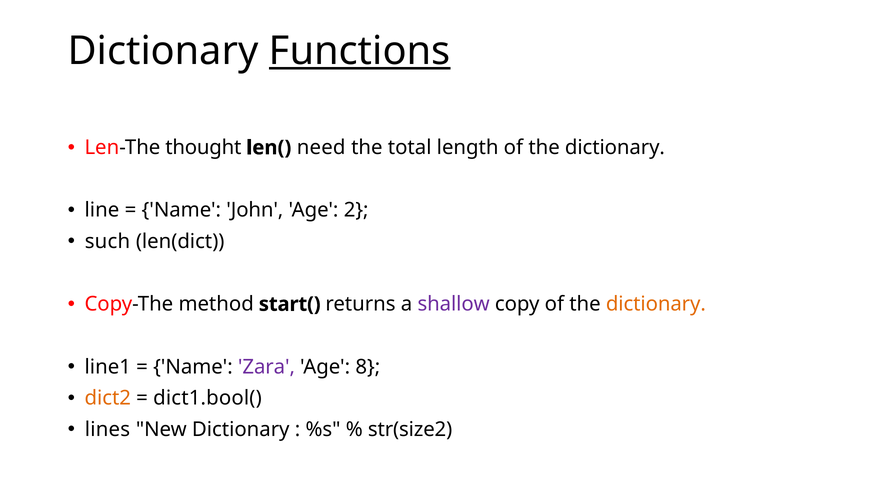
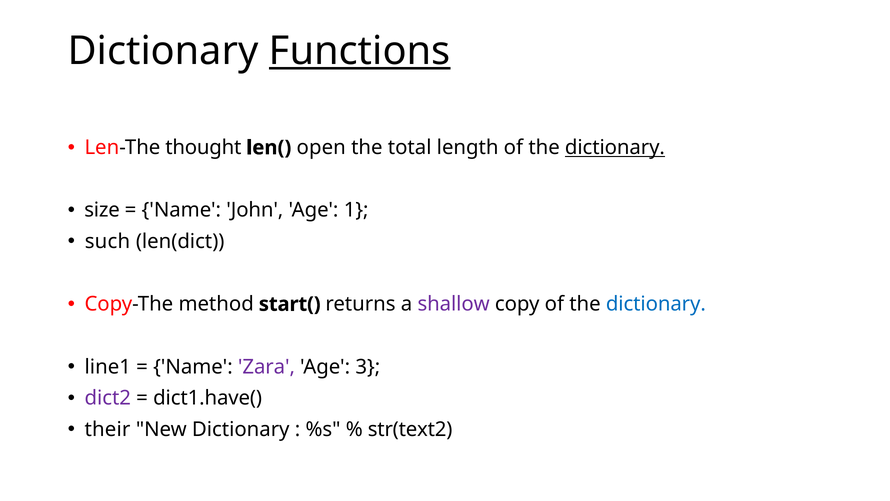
need: need -> open (321, 147)
dictionary underline: none -> present (615, 147)
line: line -> size (102, 210)
2: 2 -> 1 (356, 210)
dictionary colour: orange -> blue (656, 304)
8: 8 -> 3 (368, 366)
dict2 colour: orange -> purple (108, 398)
dict1.bool(: dict1.bool( -> dict1.have( (208, 398)
lines: lines -> their (107, 429)
str(size2: str(size2 -> str(text2 (410, 429)
